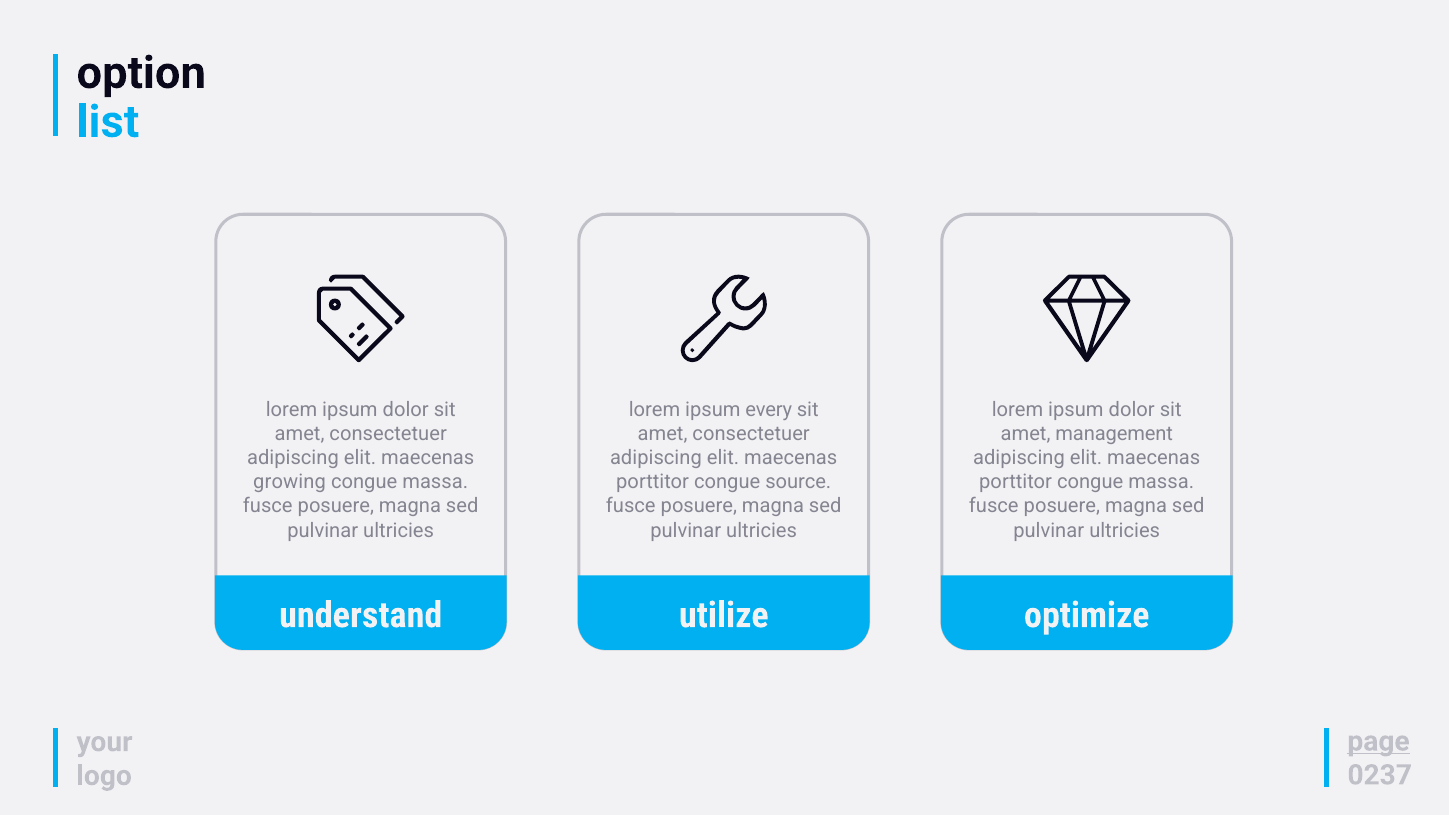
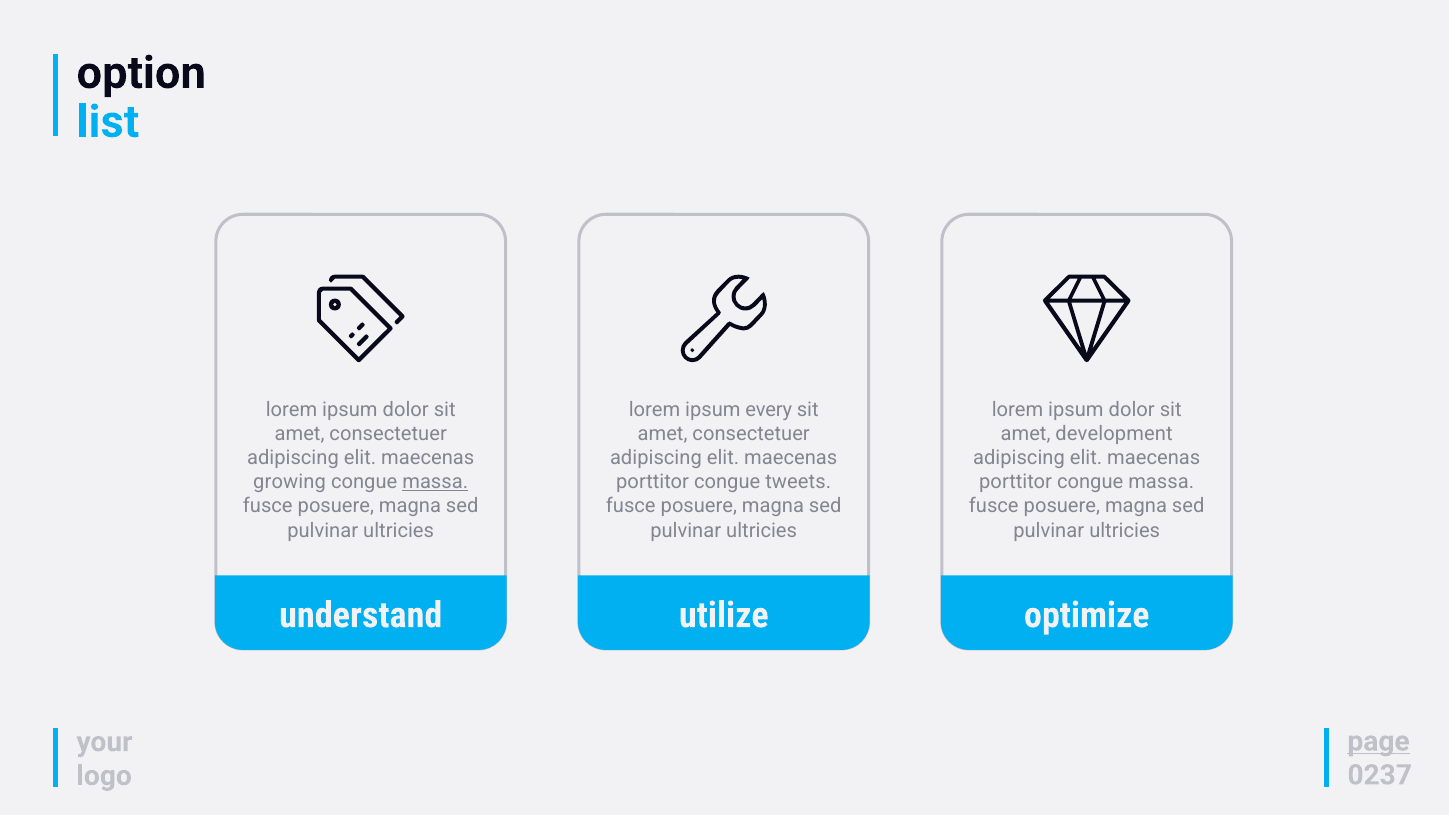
management: management -> development (1114, 434)
massa underline: none -> present (435, 482)
source: source -> tweets (798, 482)
